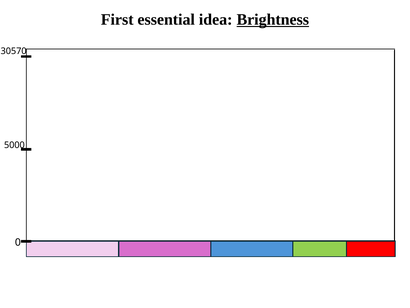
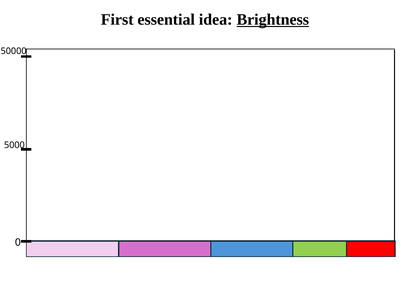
30570: 30570 -> 50000 (14, 51)
